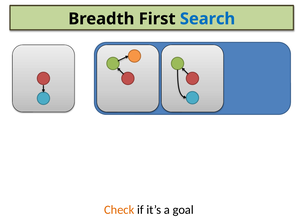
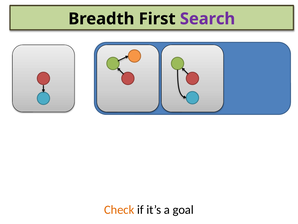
Search colour: blue -> purple (208, 19)
